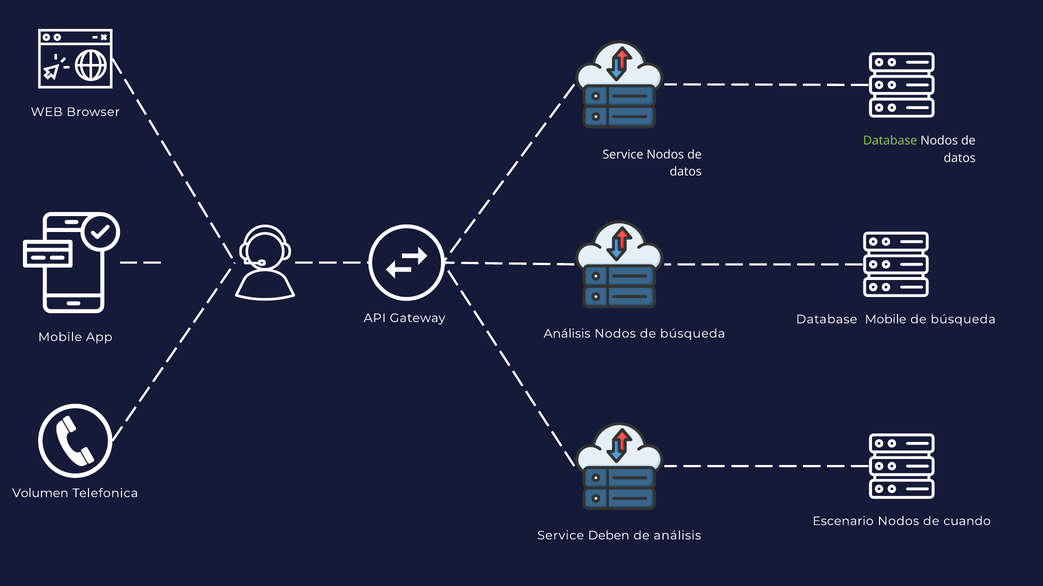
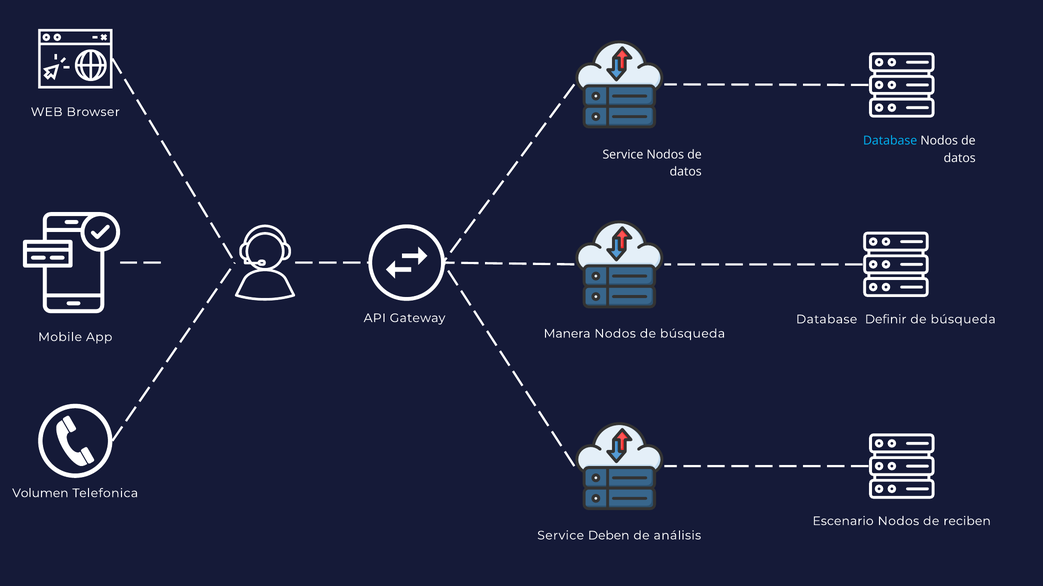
Database colour: light green -> light blue (890, 141)
Database Mobile: Mobile -> Definir (886, 320)
Análisis: Análisis -> Manera (567, 334)
cuando: cuando -> reciben (967, 522)
